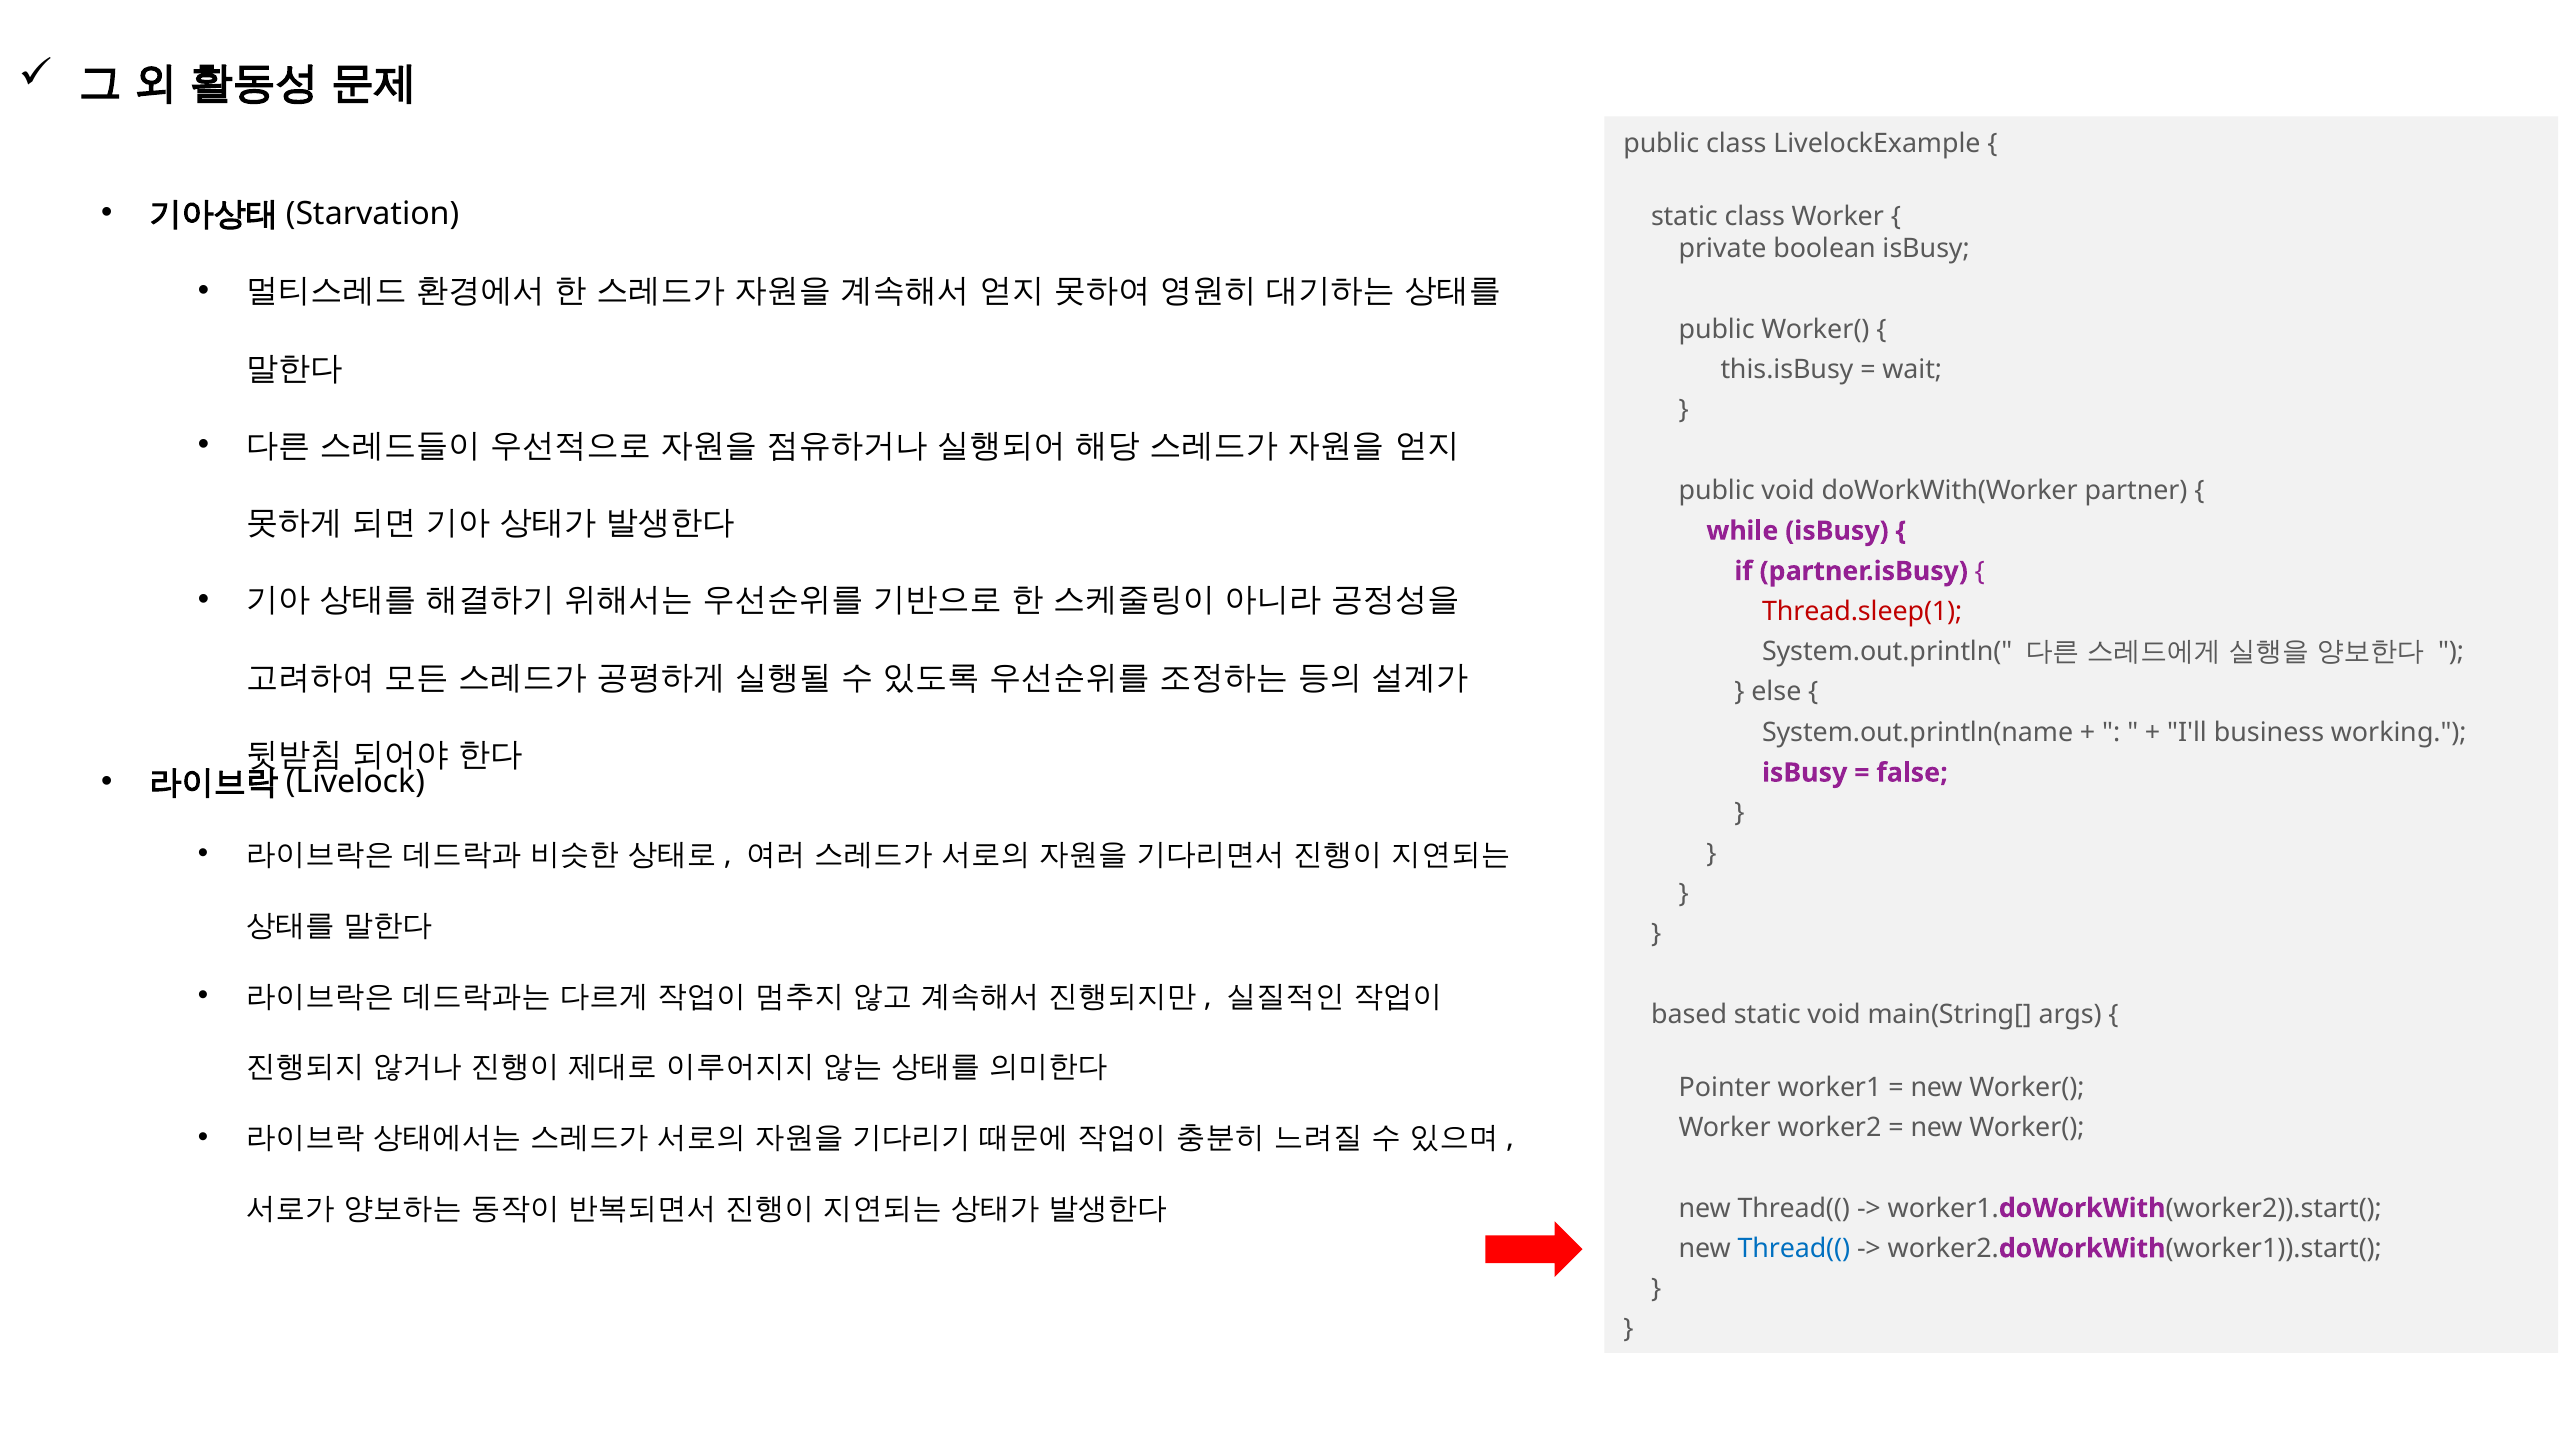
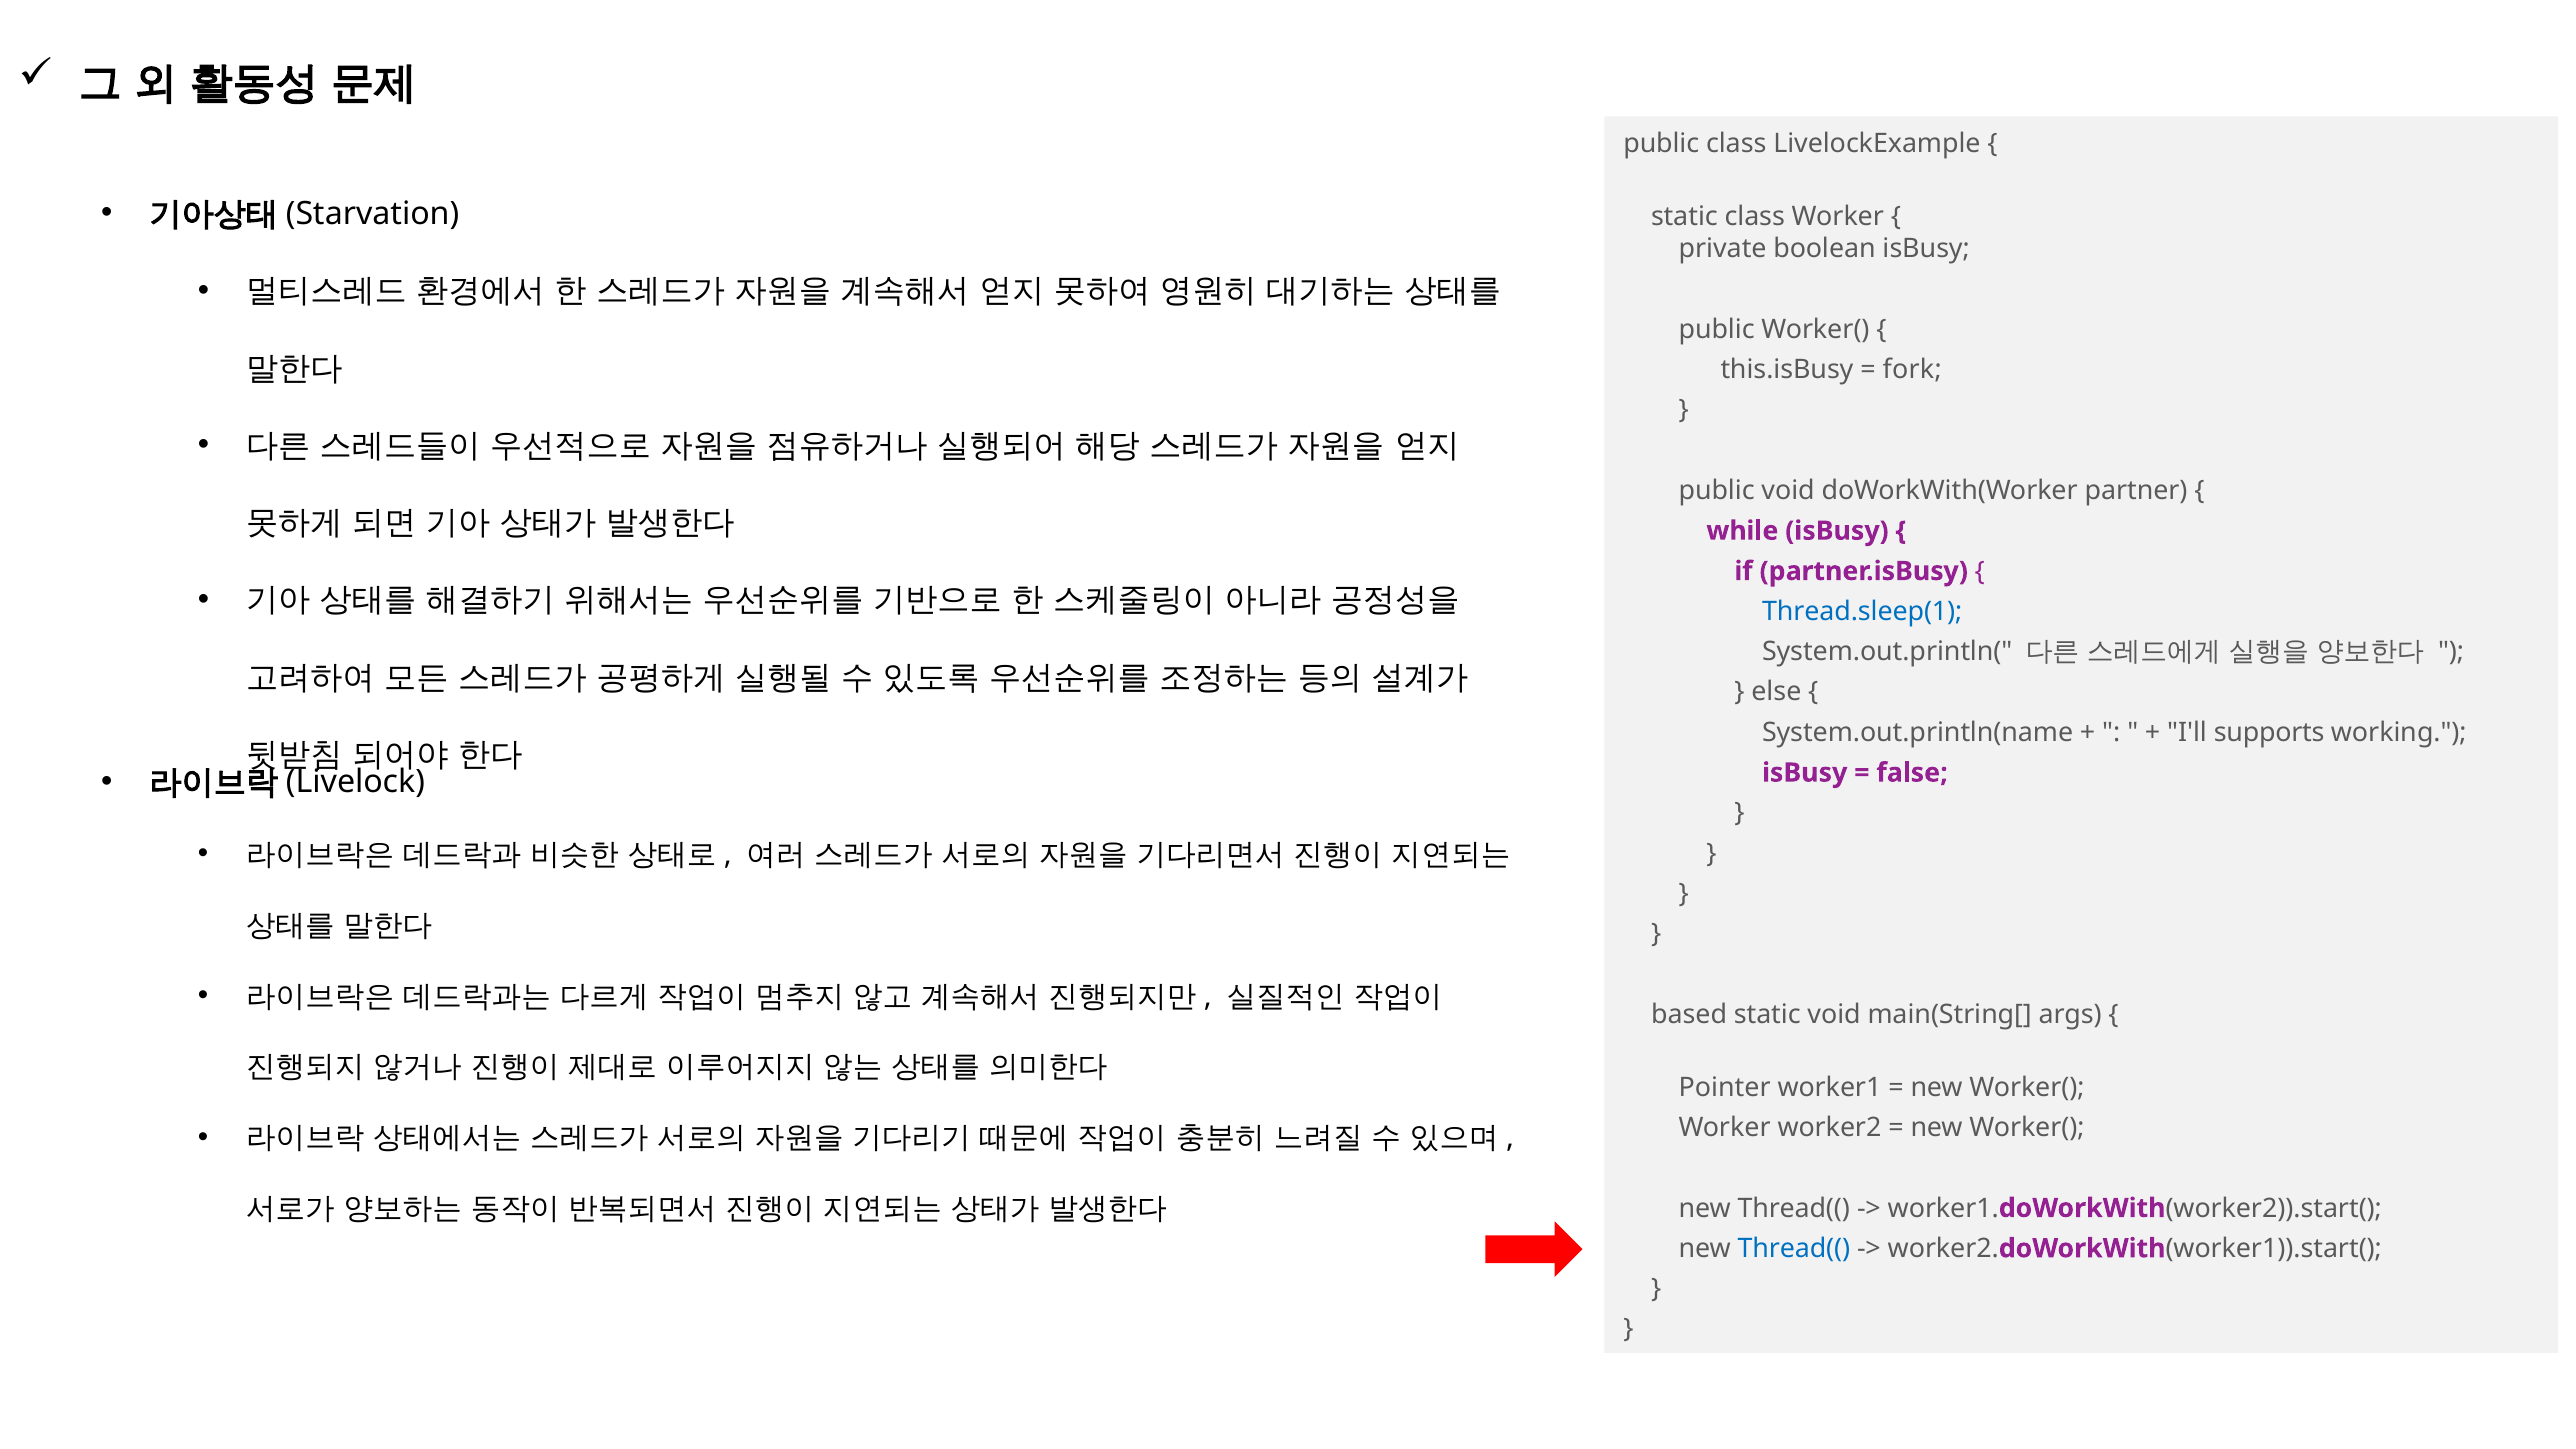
wait: wait -> fork (1912, 370)
Thread.sleep(1 colour: red -> blue (1862, 612)
business: business -> supports (2269, 732)
